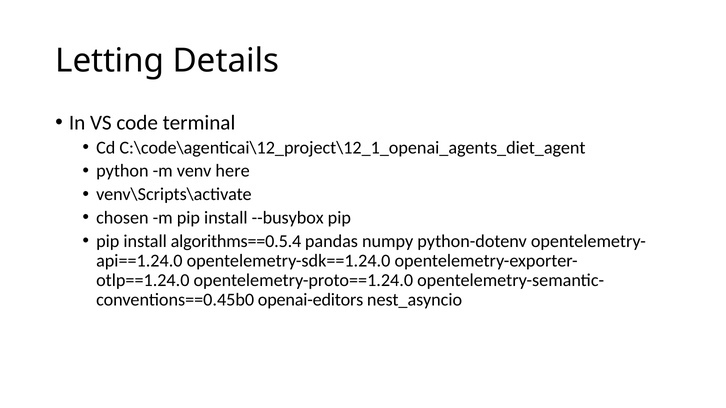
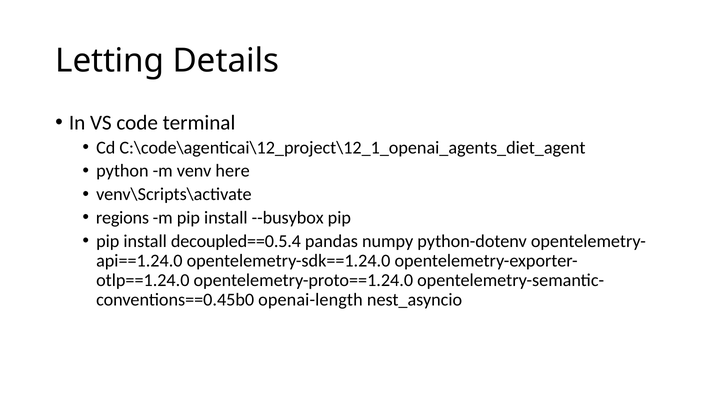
chosen: chosen -> regions (122, 218)
algorithms==0.5.4: algorithms==0.5.4 -> decoupled==0.5.4 (236, 241)
openai-editors: openai-editors -> openai-length (310, 300)
